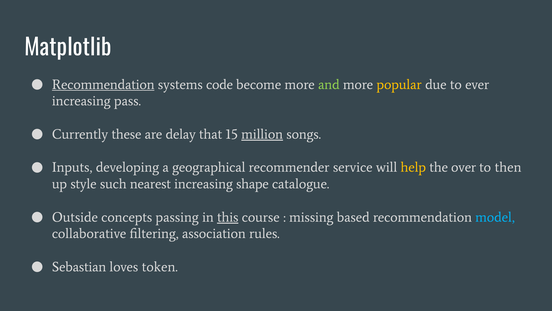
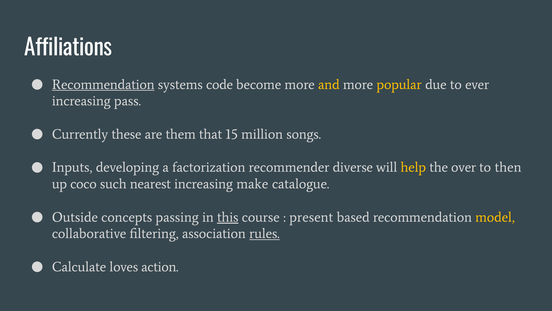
Matplotlib: Matplotlib -> Affiliations (68, 48)
and colour: light green -> yellow (329, 84)
delay: delay -> them (181, 134)
million underline: present -> none (262, 134)
geographical: geographical -> factorization (209, 167)
service: service -> diverse (353, 167)
style: style -> coco (83, 184)
shape: shape -> make (252, 184)
missing: missing -> present (311, 217)
model colour: light blue -> yellow (495, 217)
rules underline: none -> present (264, 233)
Sebastian: Sebastian -> Calculate (79, 266)
token: token -> action (160, 266)
